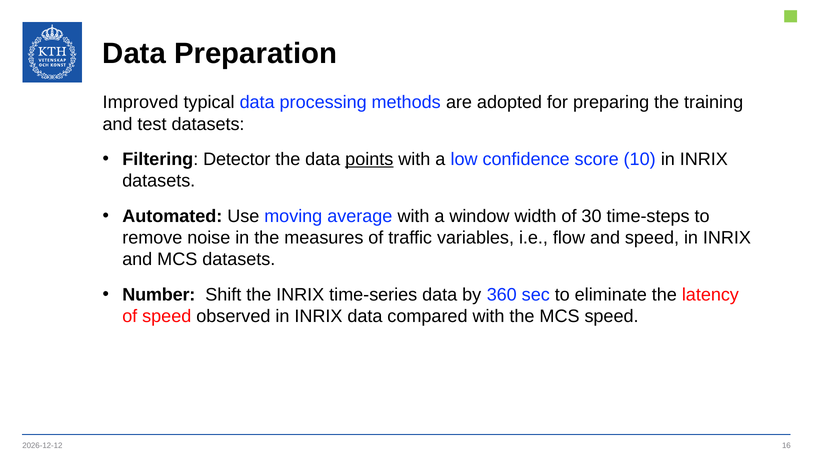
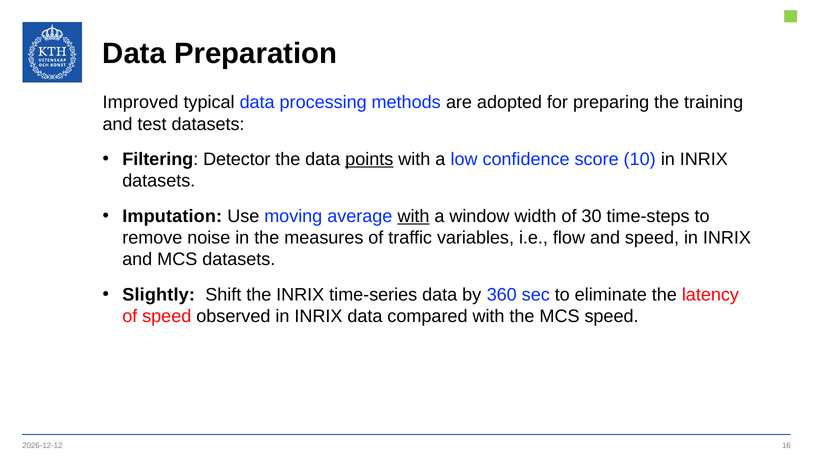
Automated: Automated -> Imputation (172, 216)
with underline: none -> present (413, 216)
Number: Number -> Slightly (159, 295)
